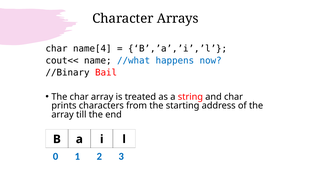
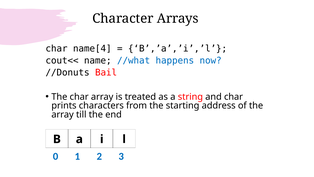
//Binary: //Binary -> //Donuts (68, 73)
